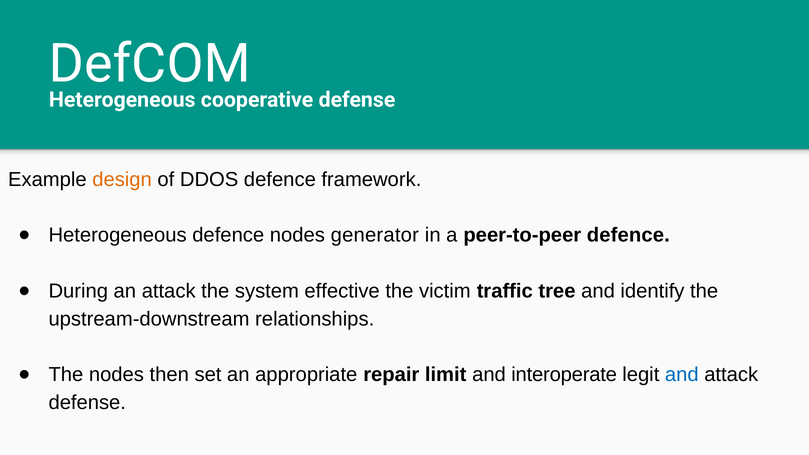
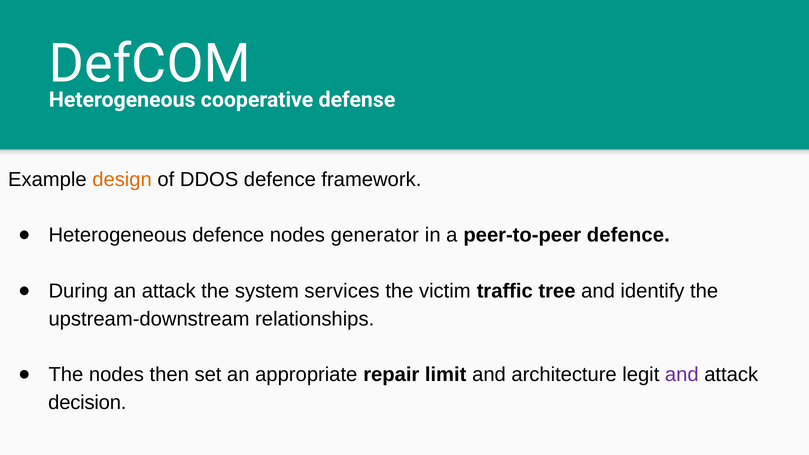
effective: effective -> services (342, 291)
interoperate: interoperate -> architecture (564, 375)
and colour: blue -> purple (682, 375)
defense: defense -> decision (87, 403)
